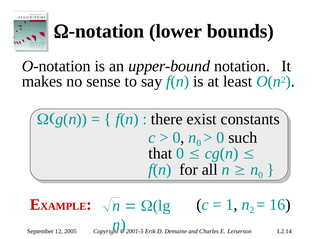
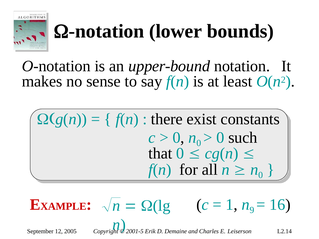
n 2: 2 -> 9 (252, 210)
